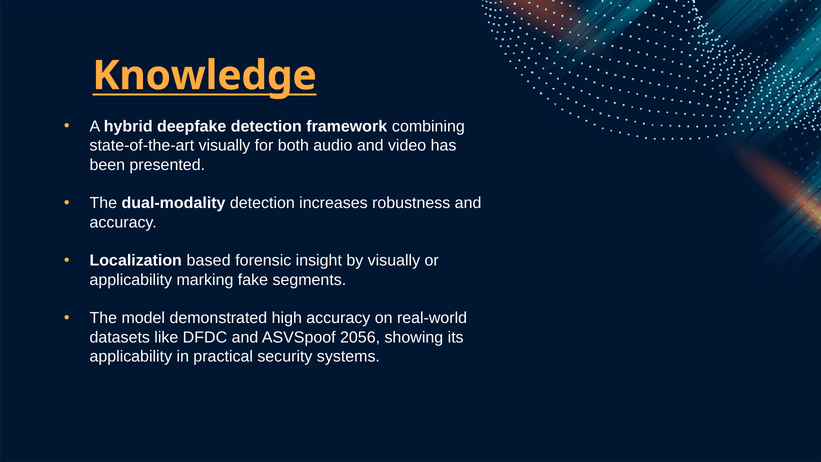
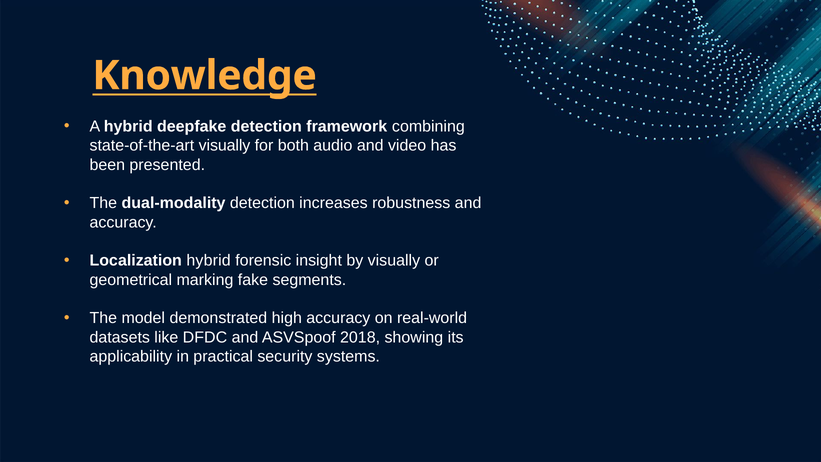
Localization based: based -> hybrid (209, 261)
applicability: applicability -> geometrical (131, 280)
2056: 2056 -> 2018 (360, 337)
